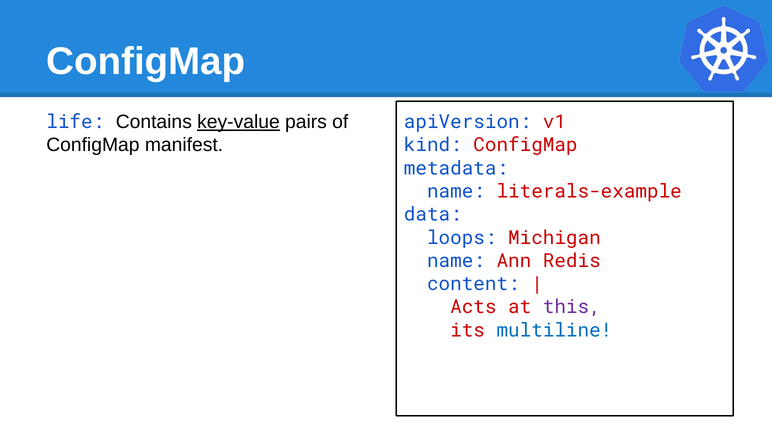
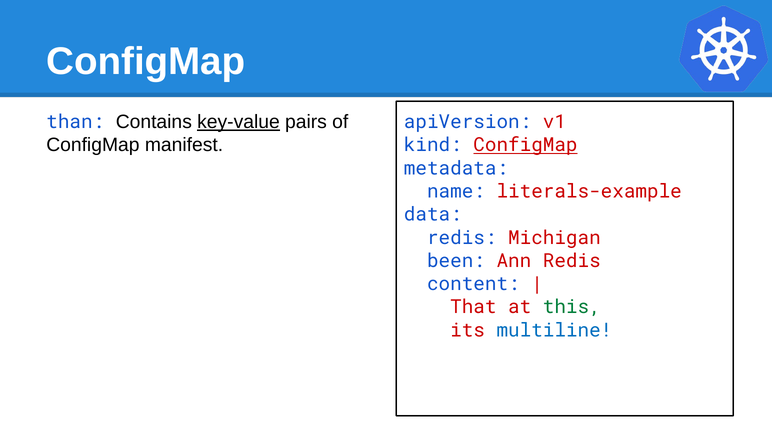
life: life -> than (75, 122)
ConfigMap underline: none -> present (525, 145)
loops: loops -> redis (462, 238)
name: name -> been (456, 261)
Acts: Acts -> That (473, 307)
this colour: purple -> green (572, 307)
